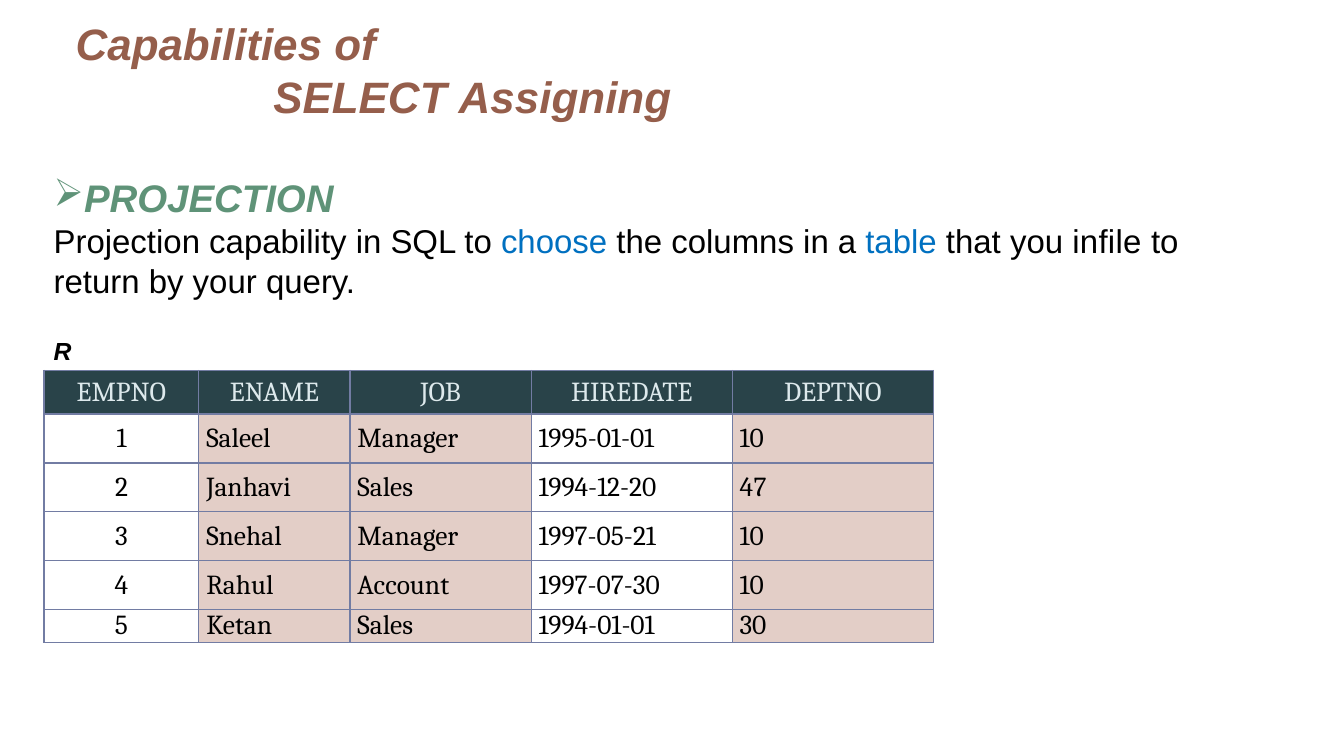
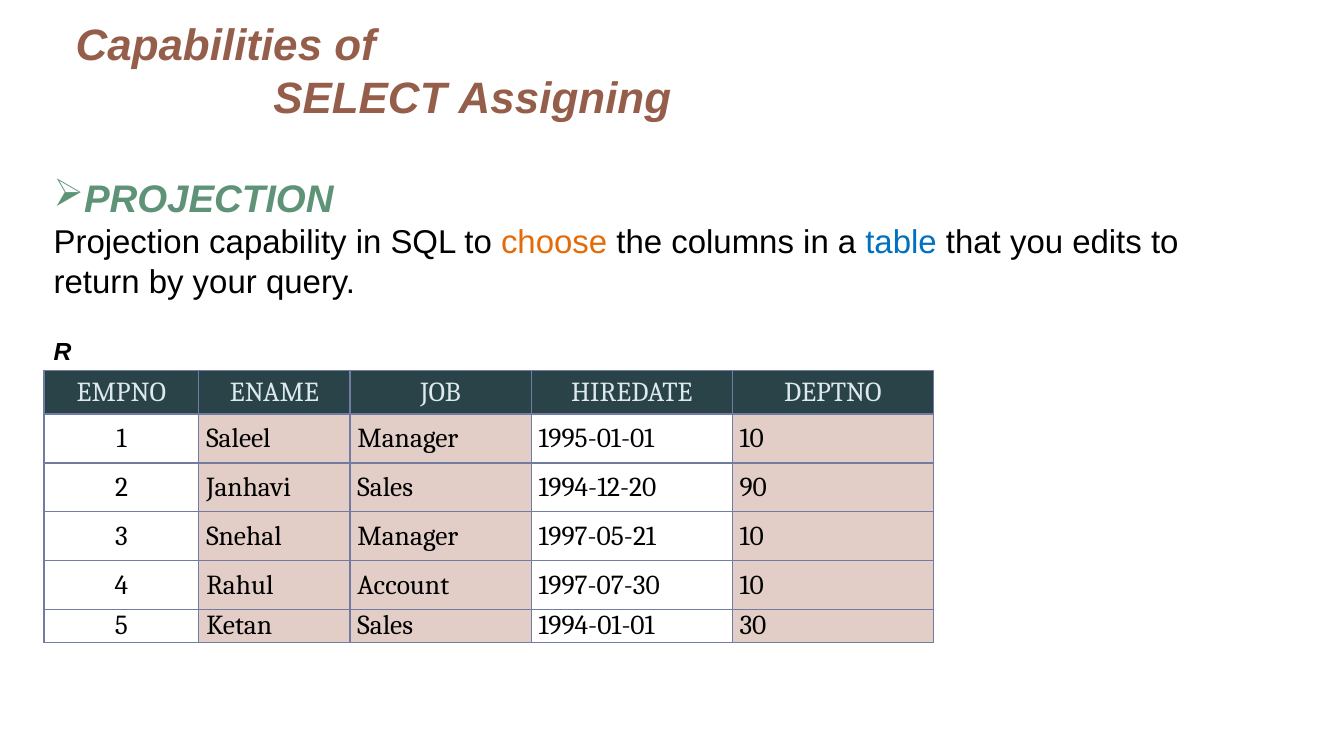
choose colour: blue -> orange (554, 243)
infile: infile -> edits (1107, 243)
47: 47 -> 90 (753, 487)
